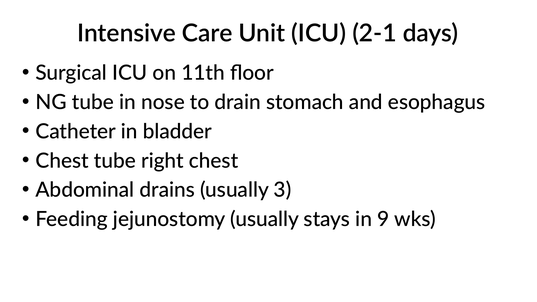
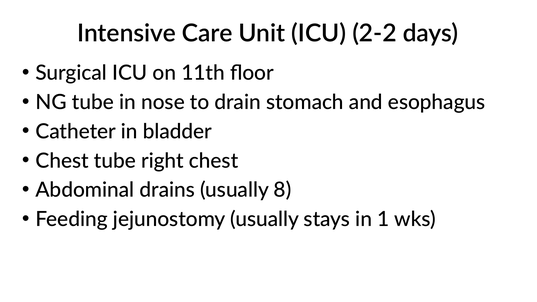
2-1: 2-1 -> 2-2 (374, 33)
3: 3 -> 8 (282, 190)
9: 9 -> 1 (383, 219)
